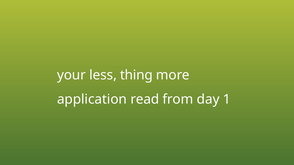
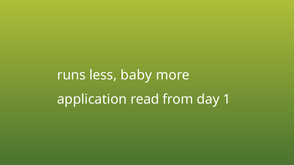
your: your -> runs (71, 75)
thing: thing -> baby (136, 75)
